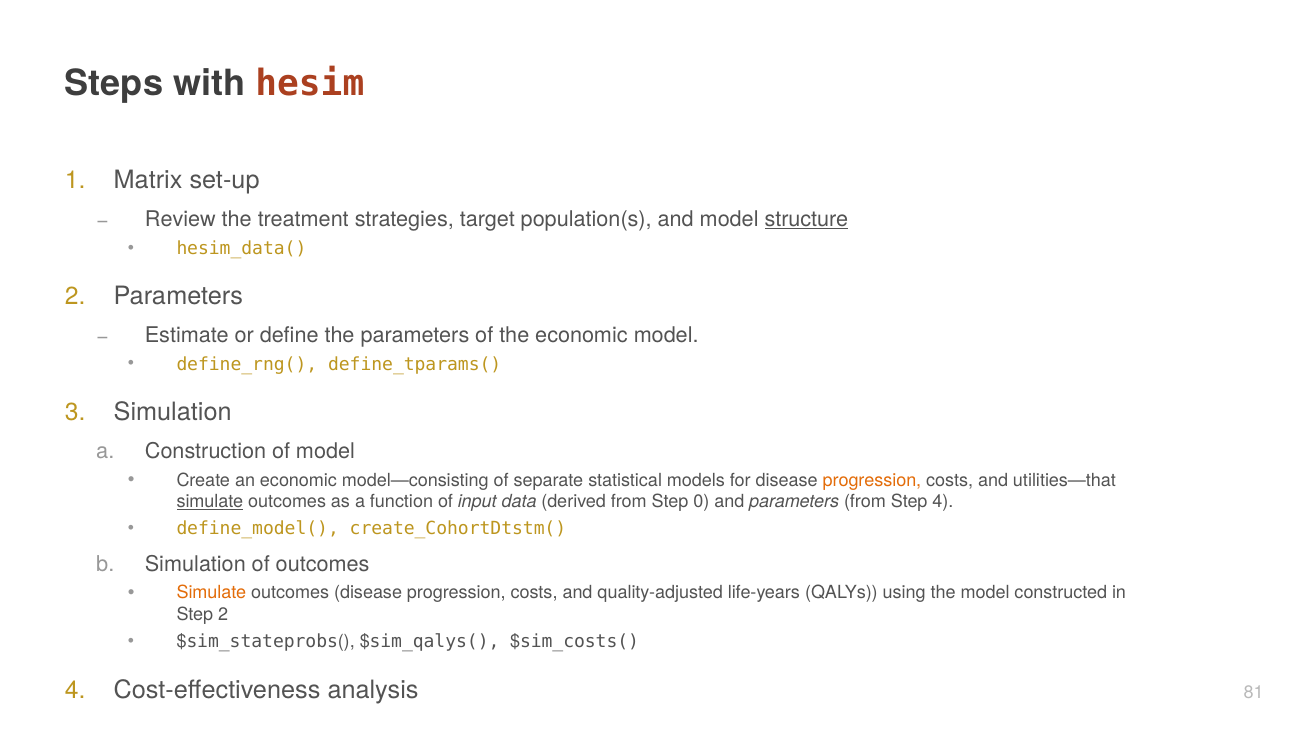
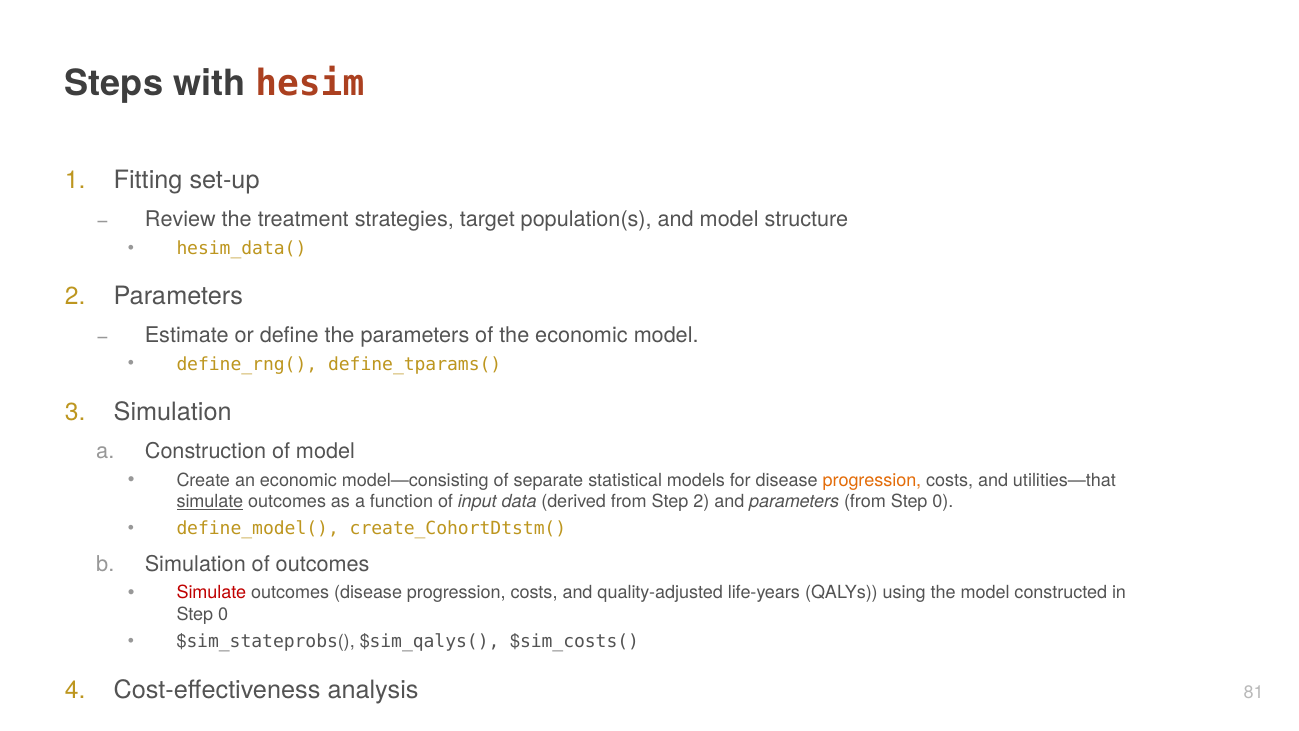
Matrix: Matrix -> Fitting (148, 180)
structure underline: present -> none (806, 219)
Step 0: 0 -> 2 (701, 502)
from Step 4: 4 -> 0 (943, 502)
Simulate colour: orange -> red (211, 593)
2: 2 -> 0 (223, 614)
